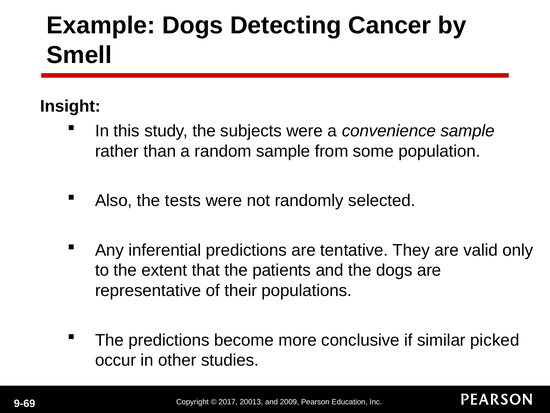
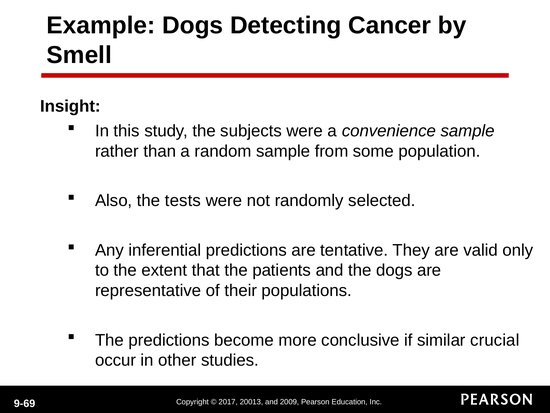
picked: picked -> crucial (495, 340)
